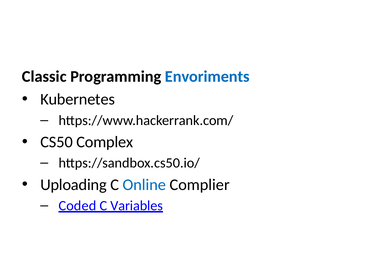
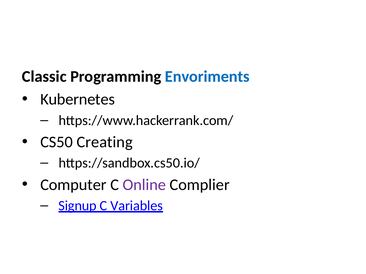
Complex: Complex -> Creating (105, 142)
Uploading: Uploading -> Computer (73, 185)
Online colour: blue -> purple (144, 185)
Coded: Coded -> Signup (78, 206)
